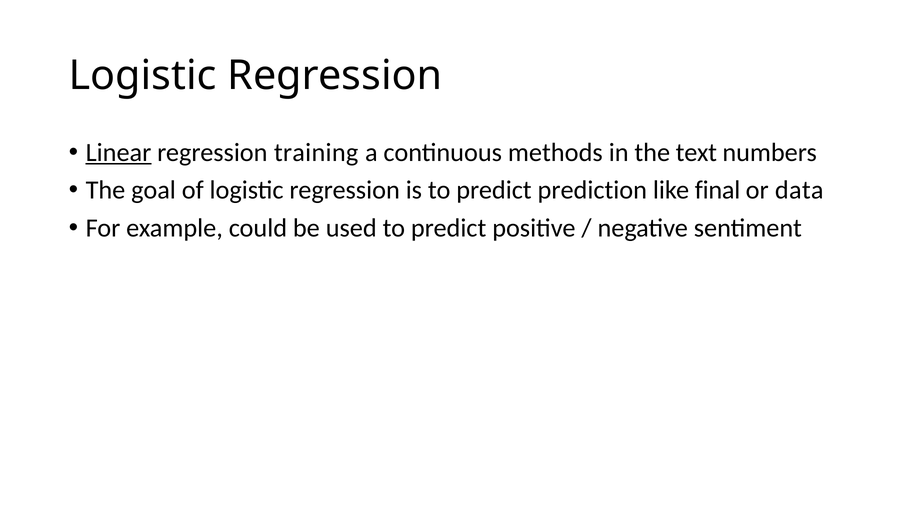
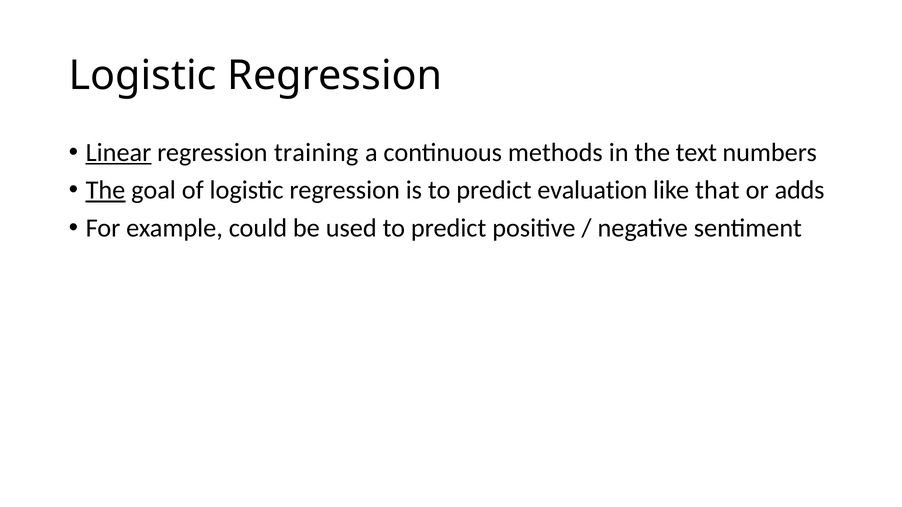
The underline: none -> present (105, 190)
prediction: prediction -> evaluation (592, 190)
final: final -> that (717, 190)
data: data -> adds (800, 190)
